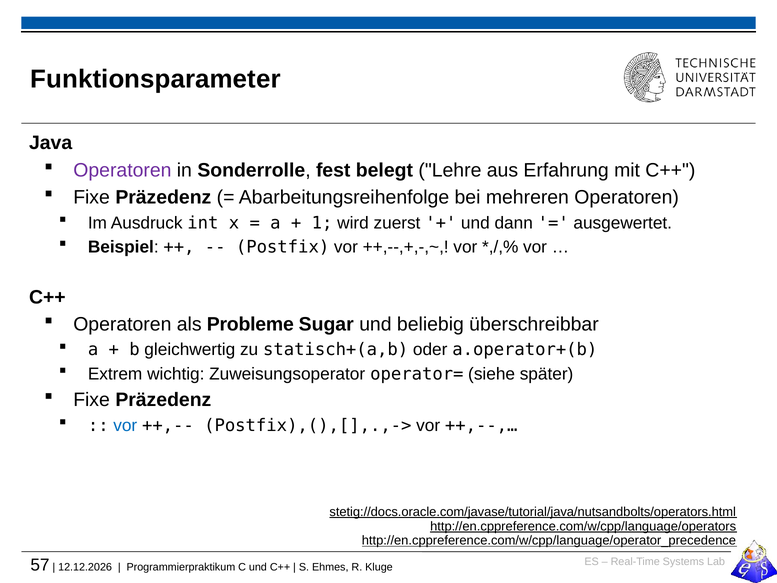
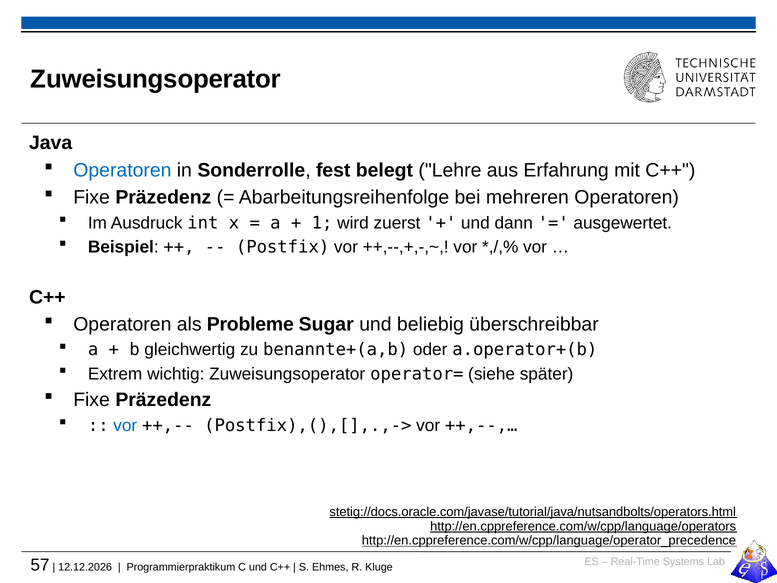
Funktionsparameter: Funktionsparameter -> Zuweisungsoperator (156, 79)
Operatoren colour: purple -> blue (122, 170)
statisch+(a,b: statisch+(a,b -> benannte+(a,b (336, 350)
